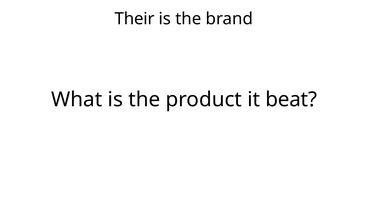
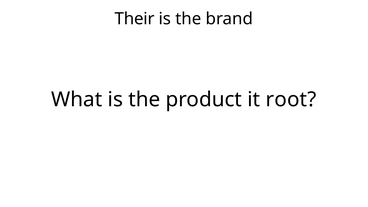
beat: beat -> root (291, 100)
